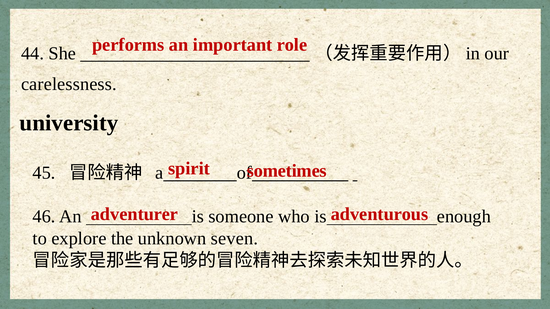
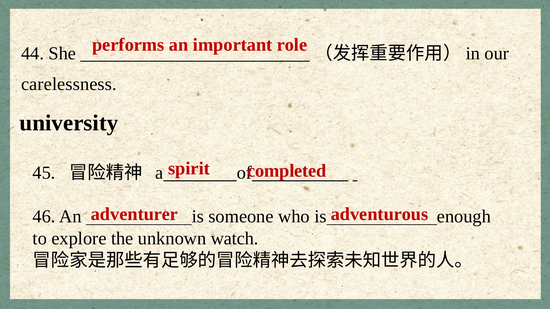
sometimes: sometimes -> completed (287, 171)
seven: seven -> watch (235, 239)
